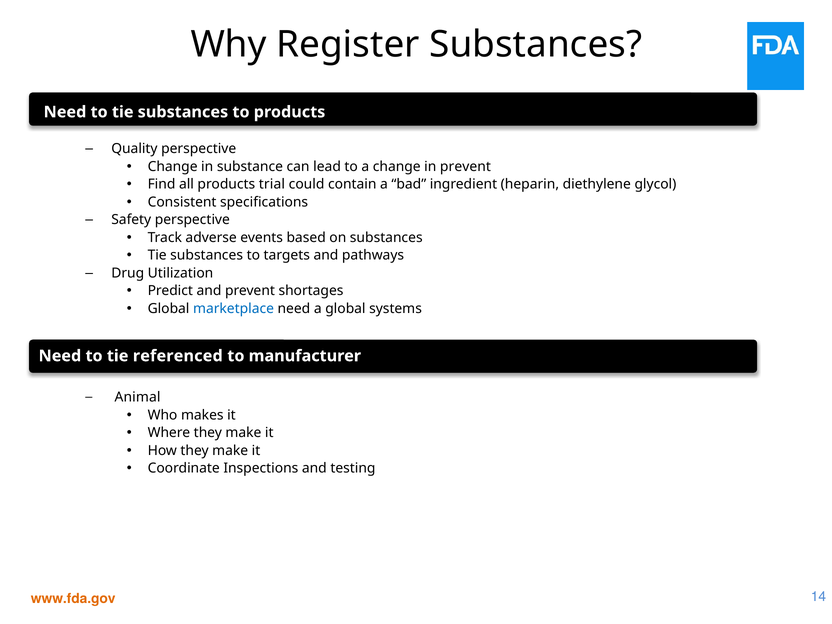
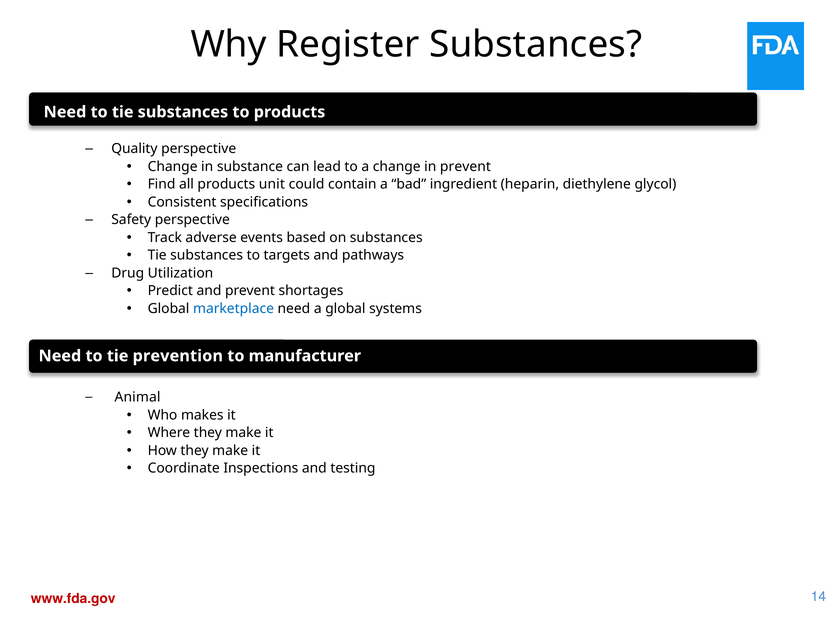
trial: trial -> unit (272, 184)
referenced: referenced -> prevention (178, 356)
www.fda.gov colour: orange -> red (73, 598)
